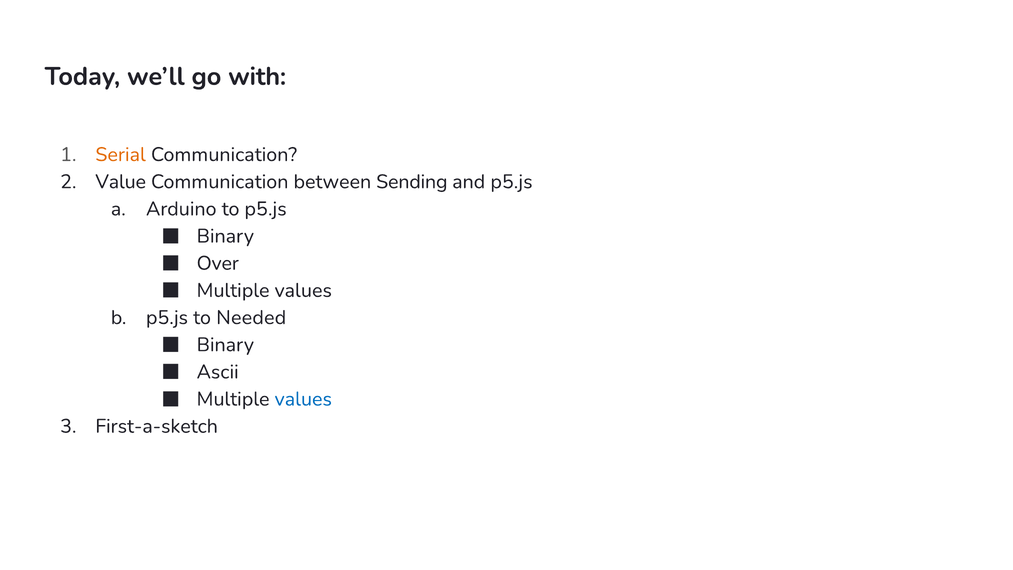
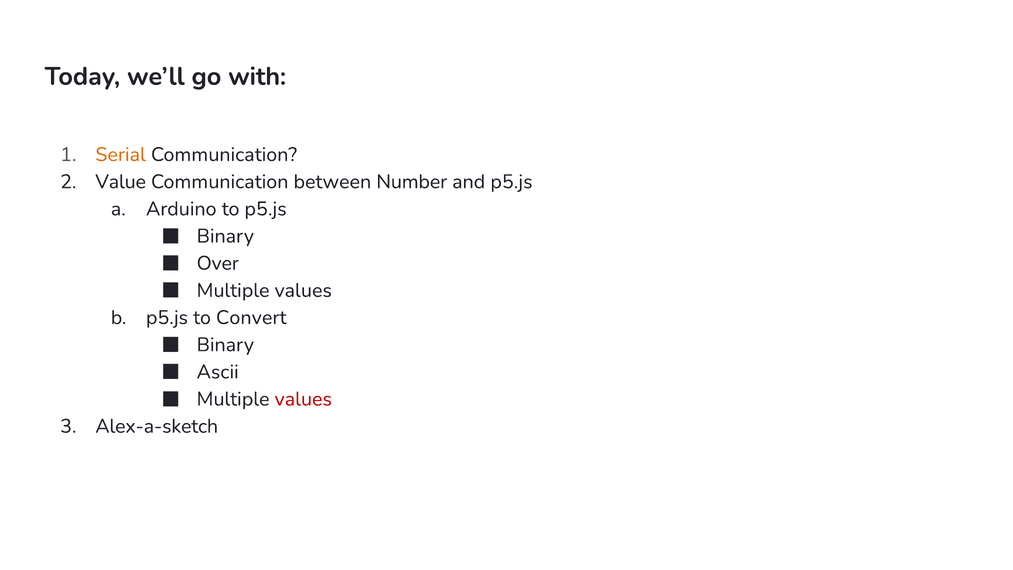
Sending: Sending -> Number (412, 182)
Needed: Needed -> Convert (251, 317)
values colour: blue -> red (303, 399)
First-a-sketch: First-a-sketch -> Alex-a-sketch (157, 426)
